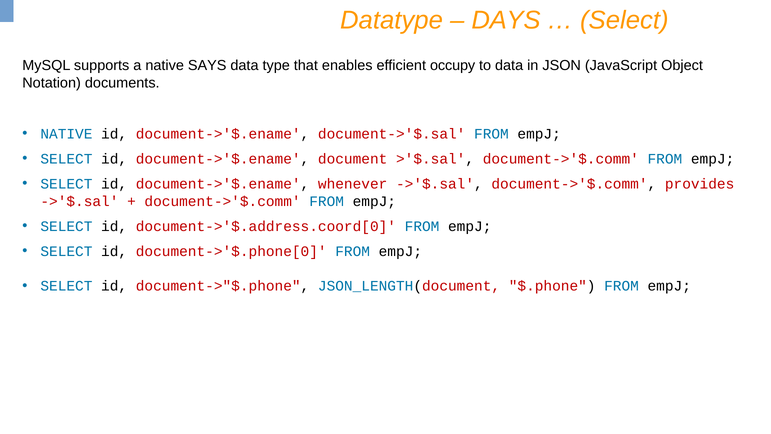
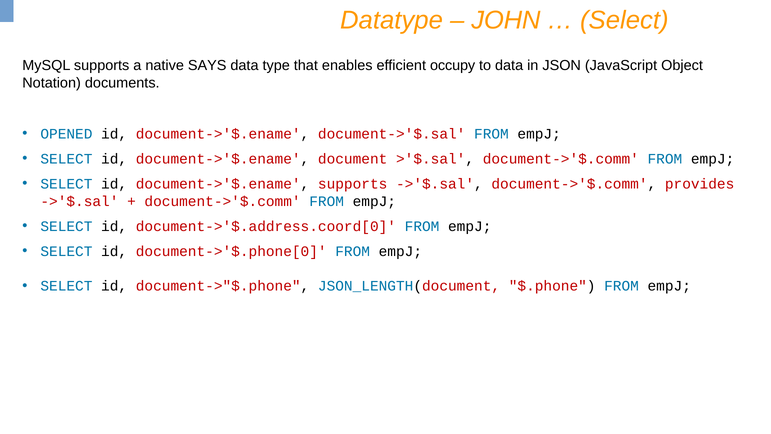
DAYS: DAYS -> JOHN (506, 20)
NATIVE: NATIVE -> OPENED (66, 134)
document->'$.ename whenever: whenever -> supports (353, 184)
